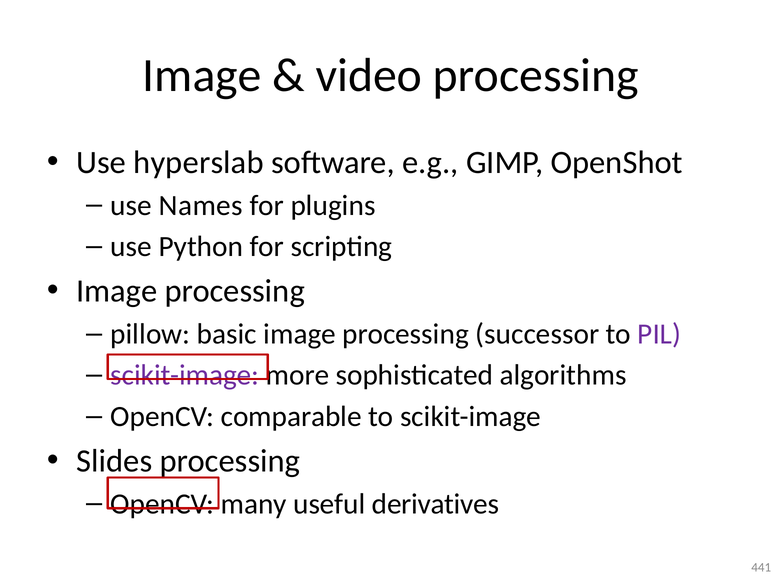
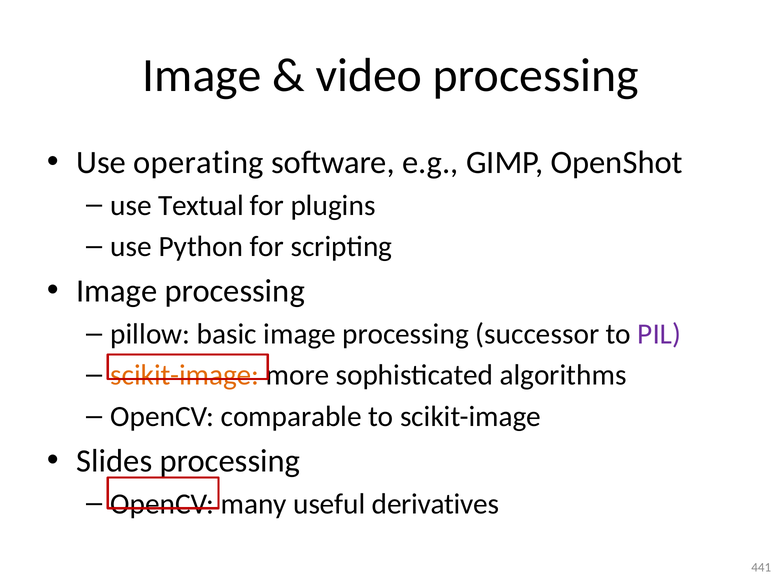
hyperslab: hyperslab -> operating (199, 163)
Names: Names -> Textual (201, 206)
scikit-image colour: purple -> orange (185, 376)
